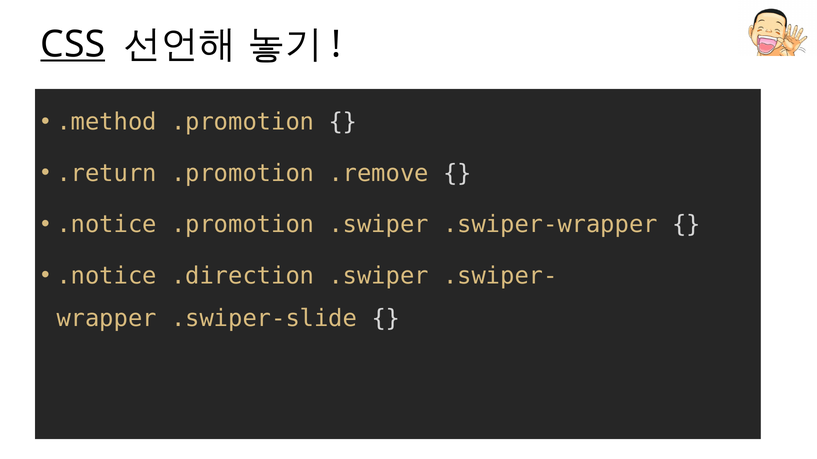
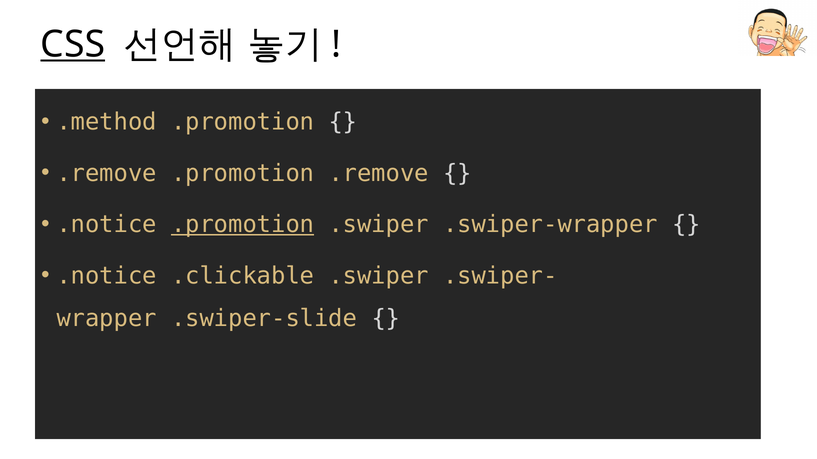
.return: .return -> .remove (107, 174)
.promotion underline: none -> present (243, 225)
.direction: .direction -> .clickable (243, 276)
